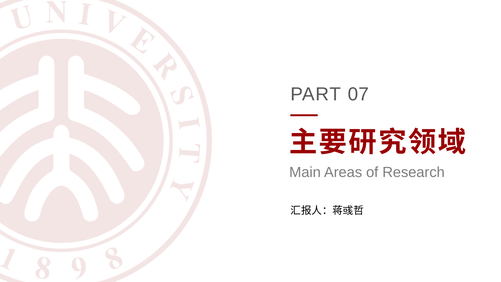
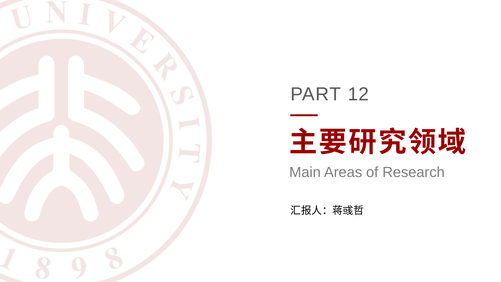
07: 07 -> 12 (358, 94)
